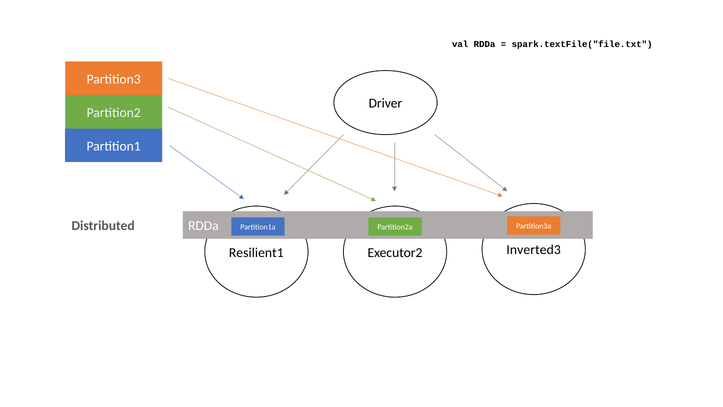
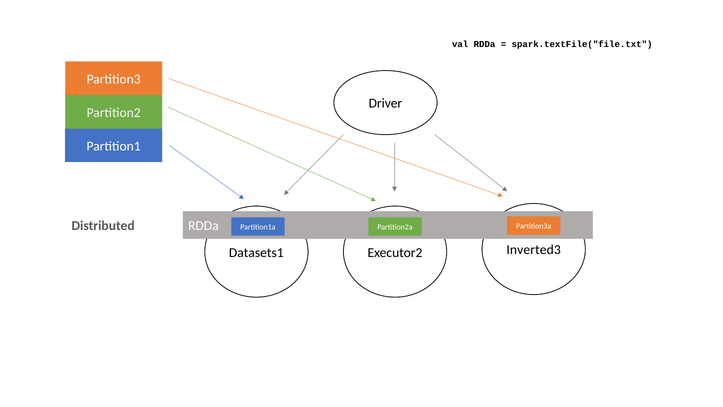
Resilient1: Resilient1 -> Datasets1 (256, 252)
